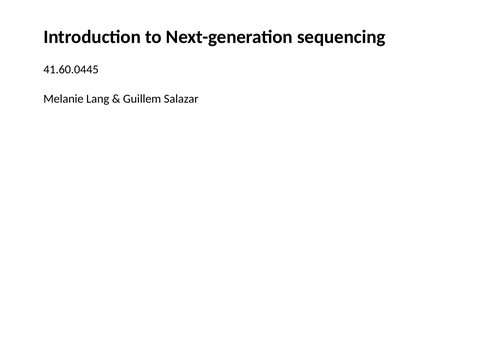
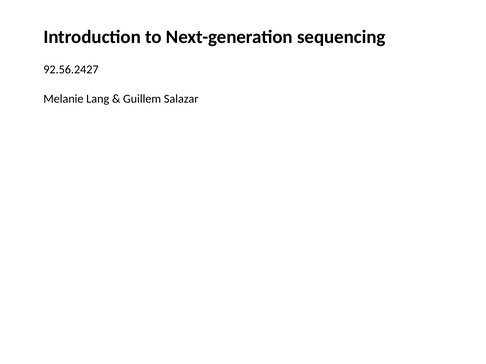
41.60.0445: 41.60.0445 -> 92.56.2427 (71, 70)
